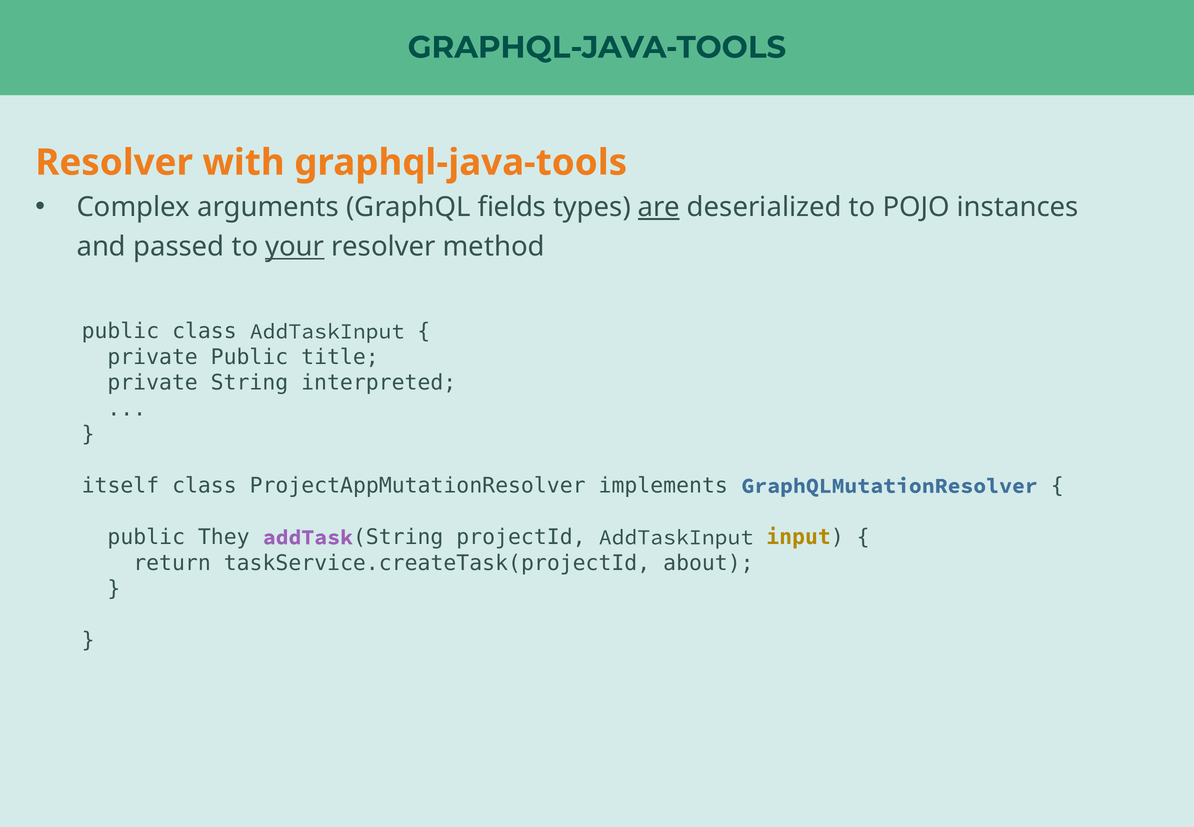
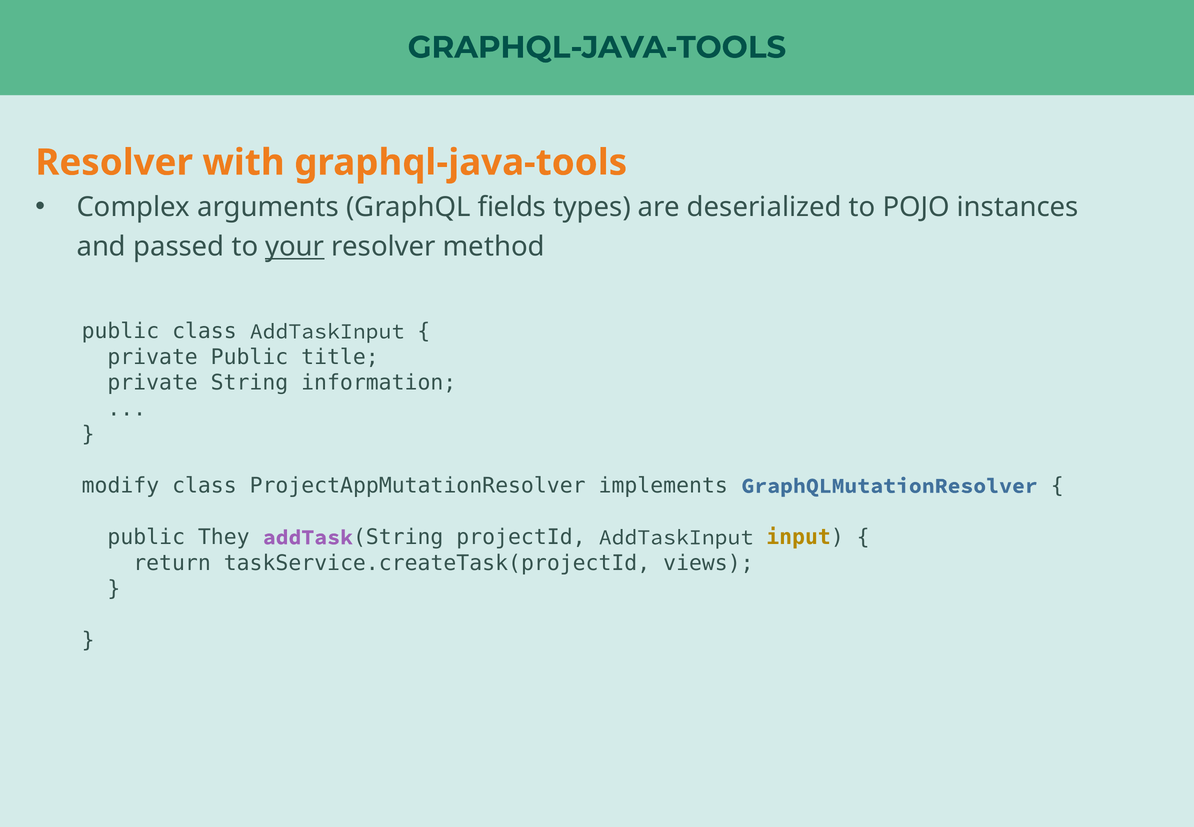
are underline: present -> none (659, 207)
interpreted: interpreted -> information (379, 383)
itself: itself -> modify (120, 486)
about: about -> views (708, 563)
